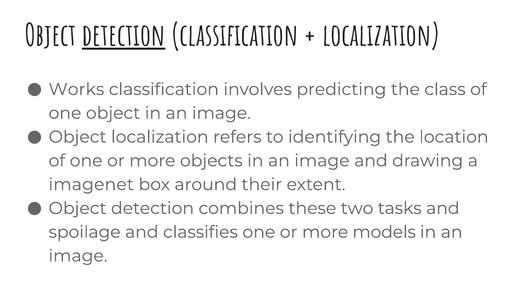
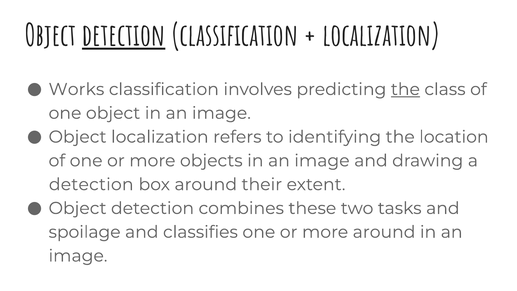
the underline: none -> present (405, 89)
imagenet: imagenet -> detection (91, 184)
more models: models -> around (384, 232)
